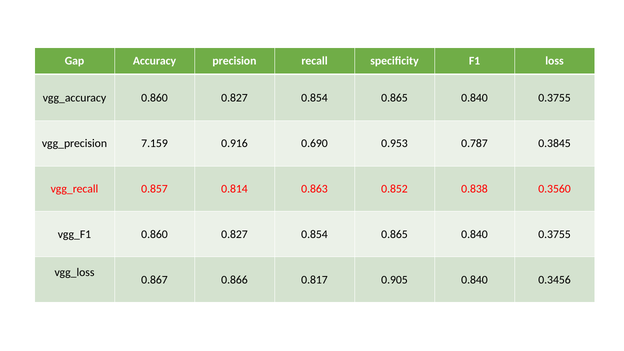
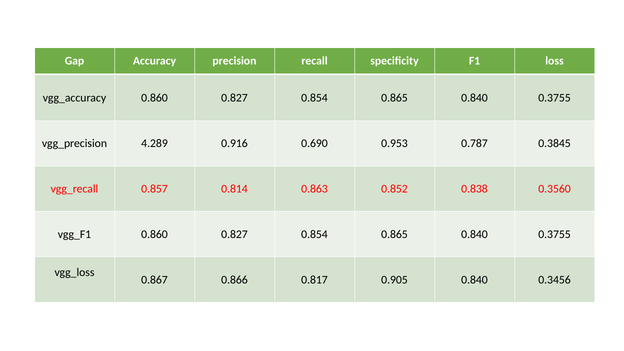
7.159: 7.159 -> 4.289 (155, 143)
